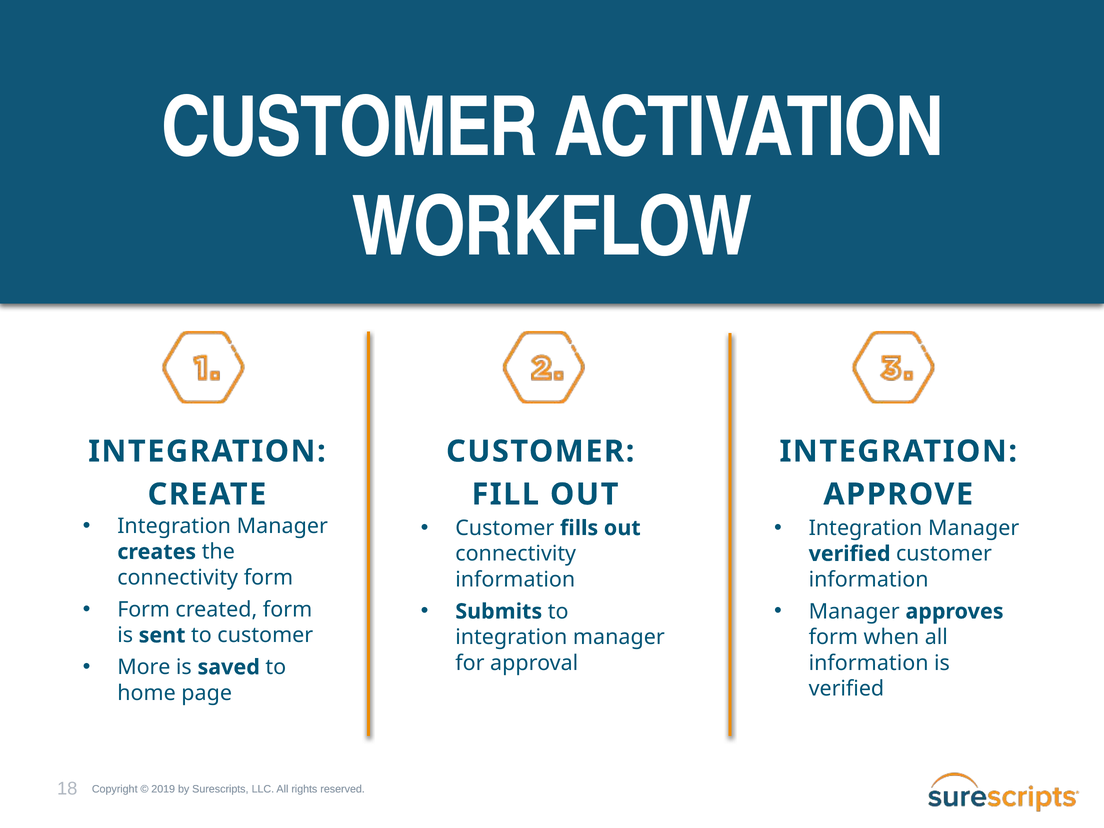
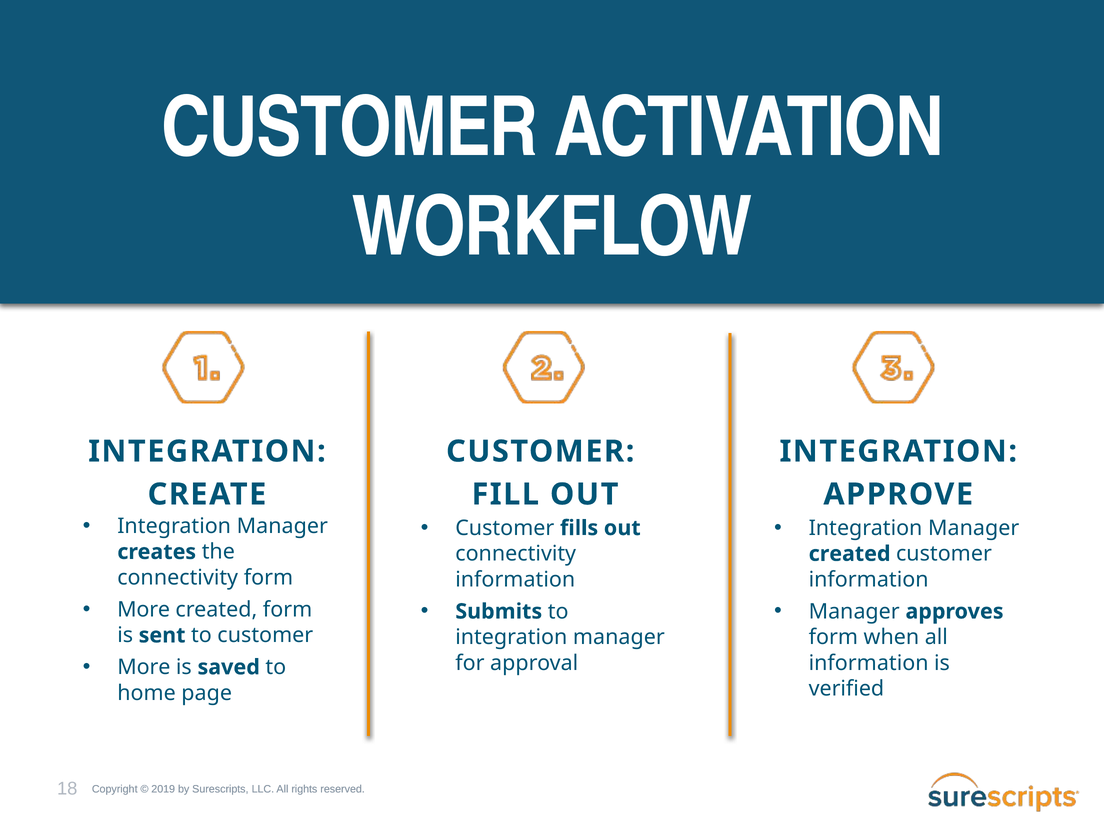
verified: verified -> created (850, 554)
Form: Form -> More (144, 610)
